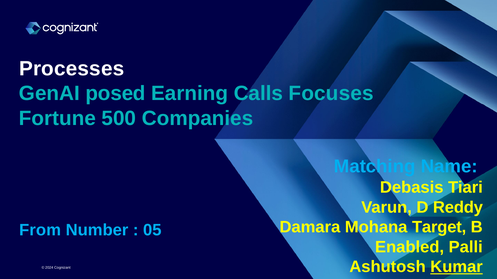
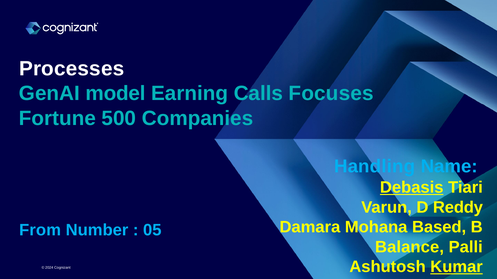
posed: posed -> model (116, 94)
Matching: Matching -> Handling (375, 167)
Debasis underline: none -> present (412, 188)
Target: Target -> Based (439, 228)
Enabled: Enabled -> Balance (410, 247)
